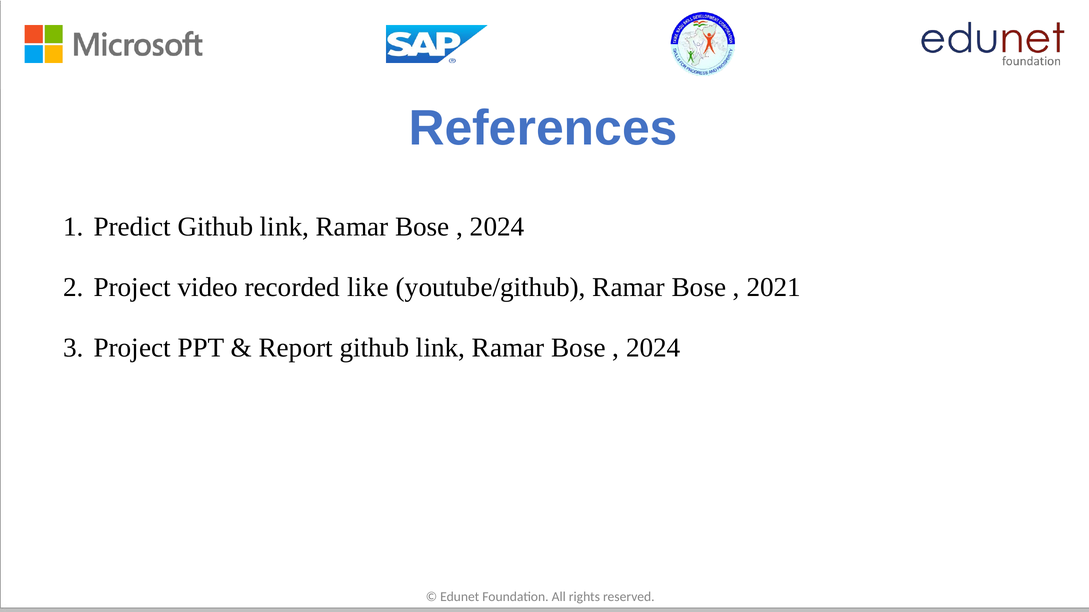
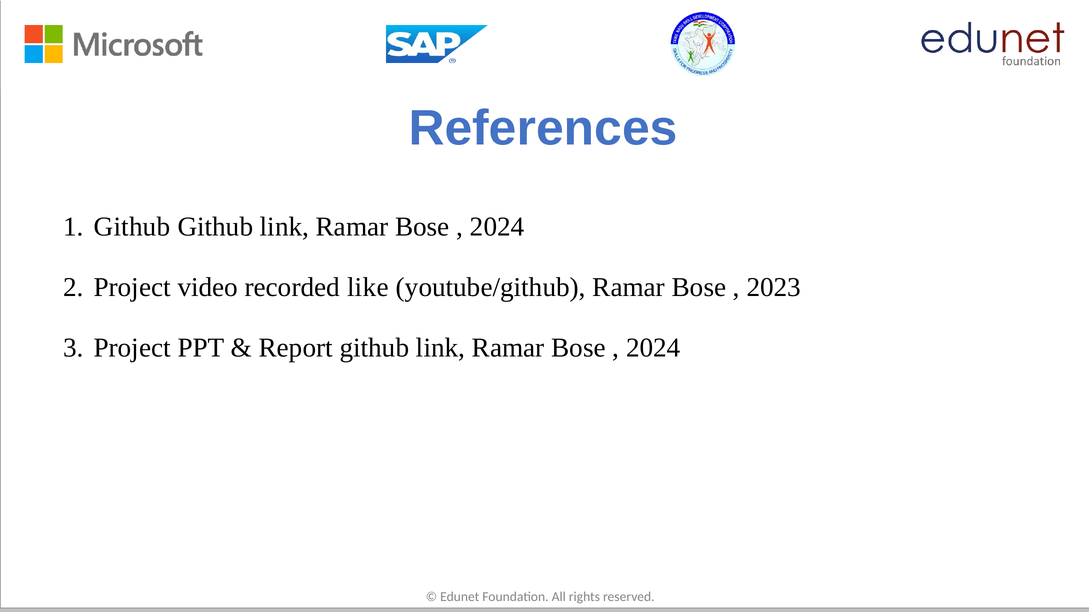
Predict: Predict -> Github (132, 227)
2021: 2021 -> 2023 (774, 288)
